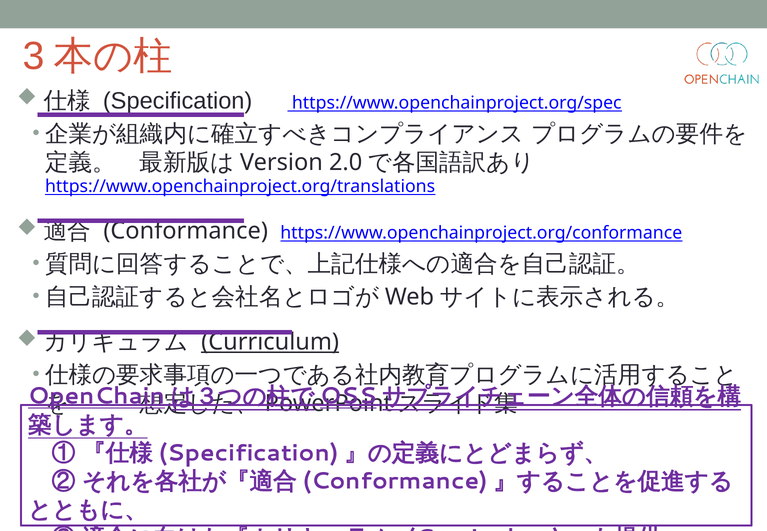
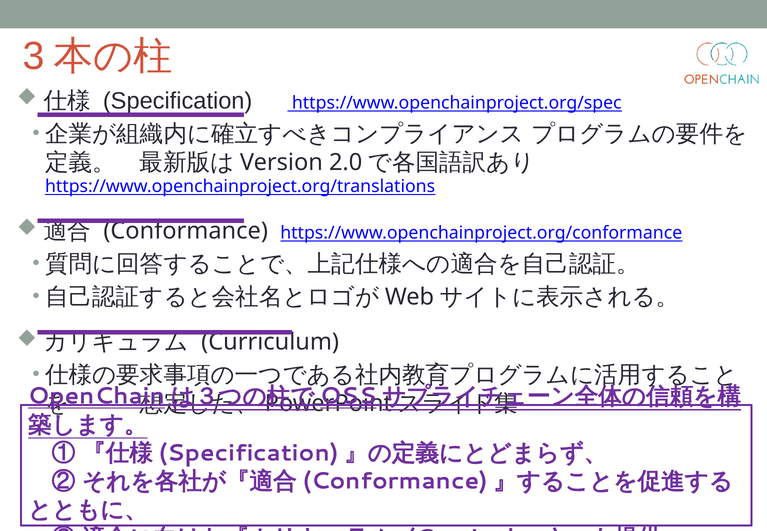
Curriculum underline: present -> none (270, 342)
